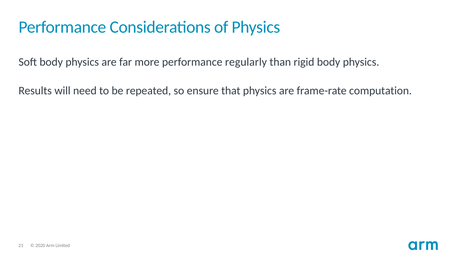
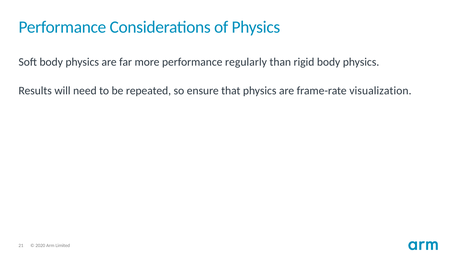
computation: computation -> visualization (380, 91)
